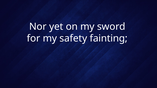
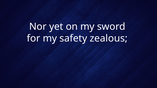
fainting: fainting -> zealous (109, 38)
